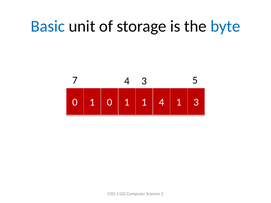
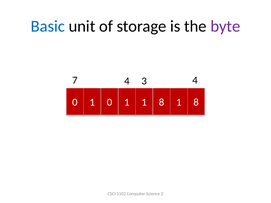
byte colour: blue -> purple (225, 26)
7 5: 5 -> 4 (195, 80)
1 1 4: 4 -> 8 (161, 102)
3: 3 -> 8 (196, 102)
